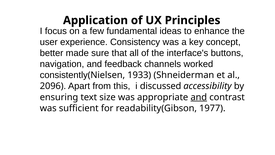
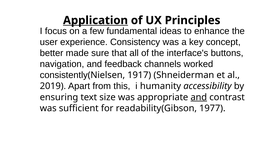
Application underline: none -> present (95, 20)
1933: 1933 -> 1917 (139, 75)
2096: 2096 -> 2019 (52, 86)
discussed: discussed -> humanity (161, 86)
